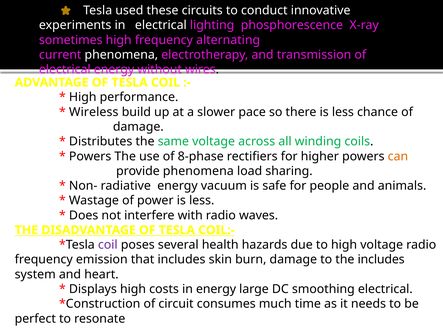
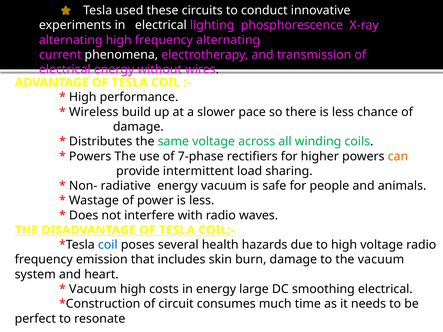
sometimes: sometimes -> alternating (71, 40)
8-phase: 8-phase -> 7-phase (201, 156)
provide phenomena: phenomena -> intermittent (198, 171)
coil colour: purple -> blue (108, 245)
the includes: includes -> vacuum (381, 260)
Displays: Displays -> Vacuum (93, 289)
